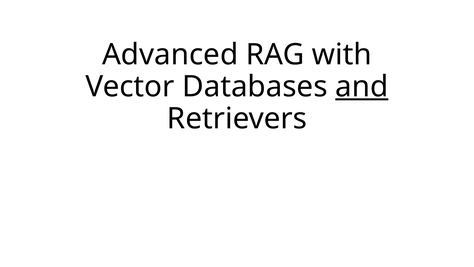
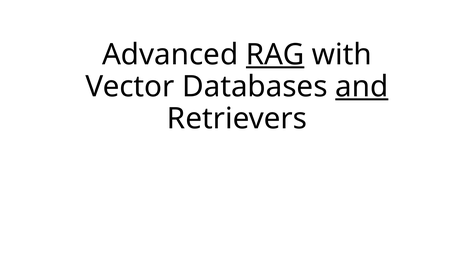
RAG underline: none -> present (275, 55)
